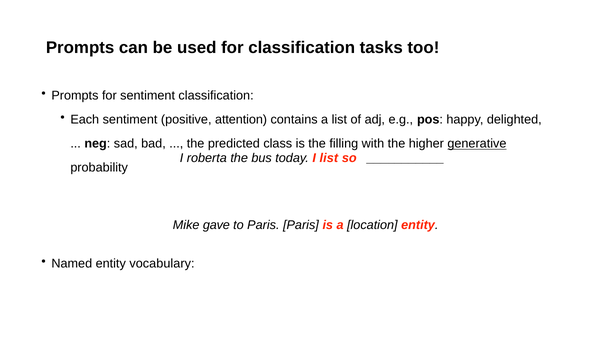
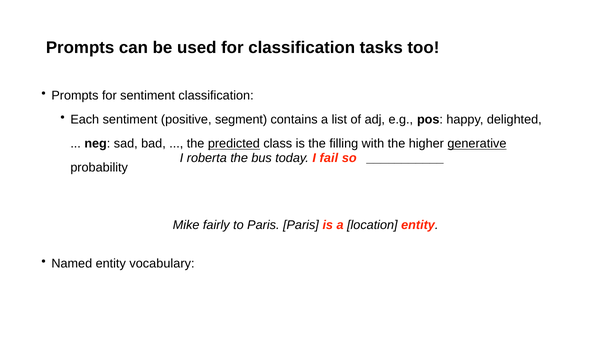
attention: attention -> segment (241, 120)
predicted underline: none -> present (234, 144)
I list: list -> fail (329, 158)
gave: gave -> fairly (216, 225)
